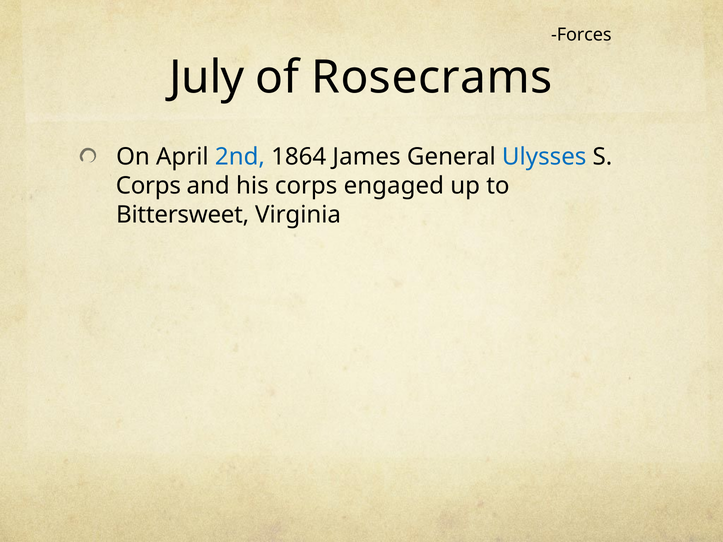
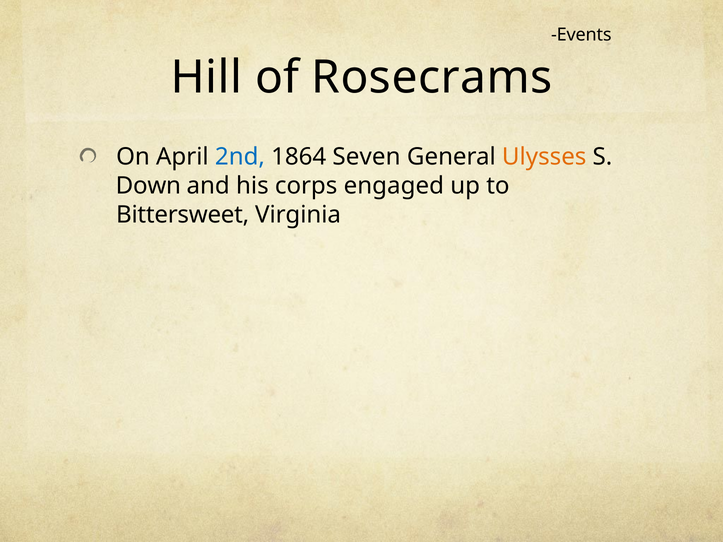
Forces: Forces -> Events (581, 35)
July: July -> Hill (206, 77)
James: James -> Seven (367, 157)
Ulysses colour: blue -> orange (544, 157)
Corps: Corps -> Down (148, 186)
